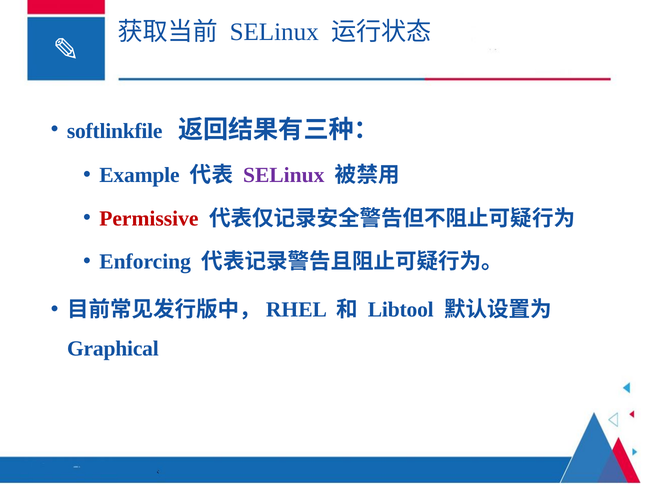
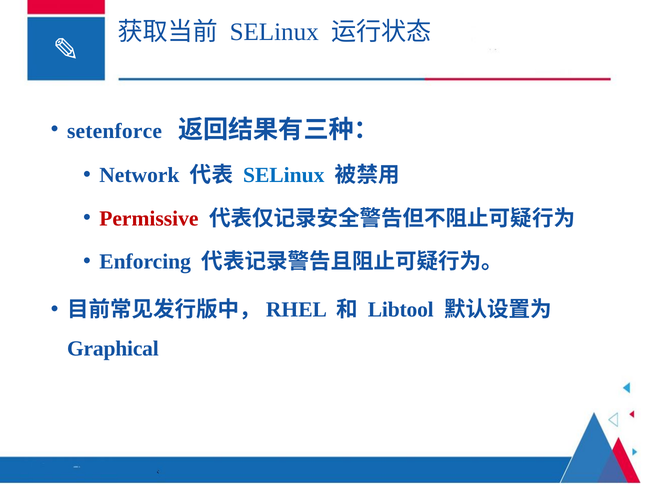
softlinkfile: softlinkfile -> setenforce (115, 131)
Example: Example -> Network (139, 175)
SELinux colour: purple -> blue (284, 175)
